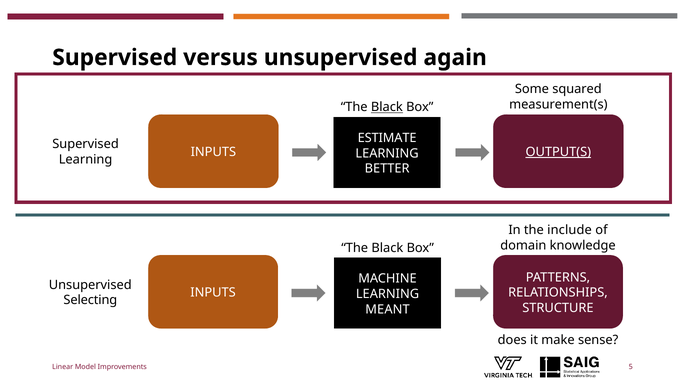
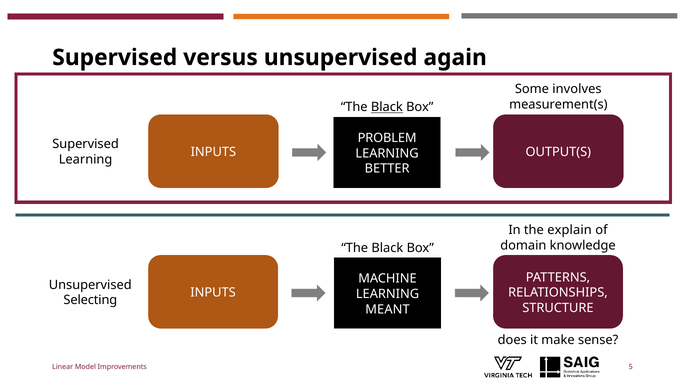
squared: squared -> involves (577, 89)
ESTIMATE: ESTIMATE -> PROBLEM (387, 138)
OUTPUT(S underline: present -> none (558, 152)
include: include -> explain (570, 230)
